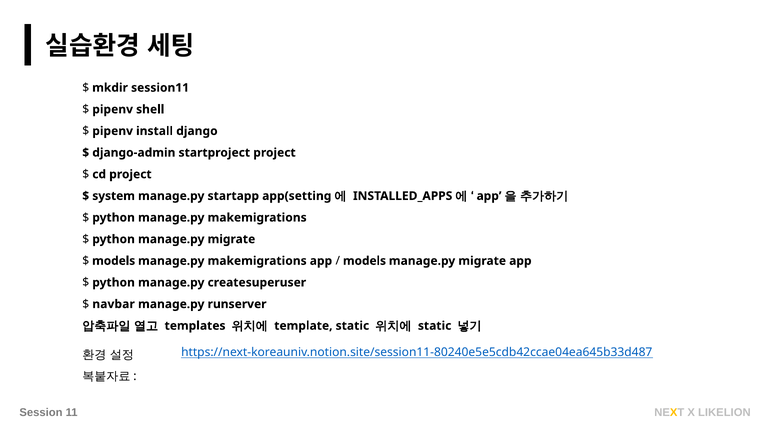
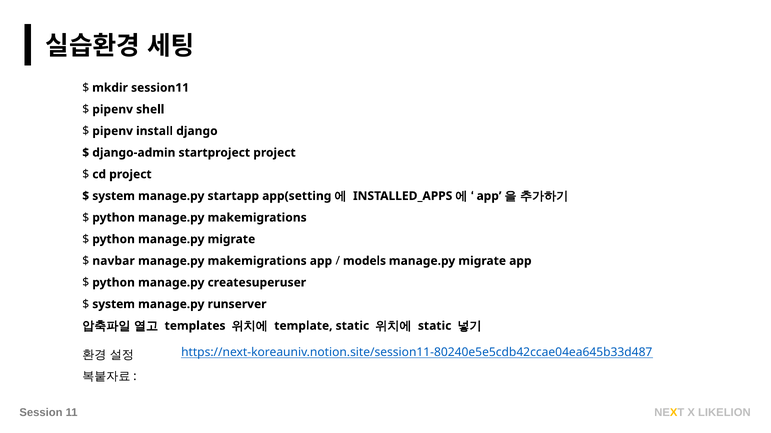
models: models -> navbar (114, 261)
navbar: navbar -> system (114, 305)
